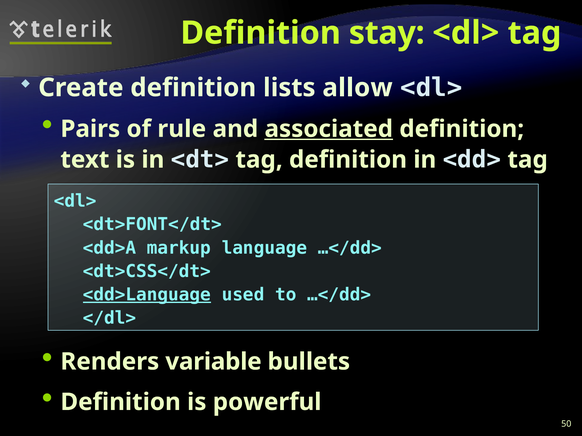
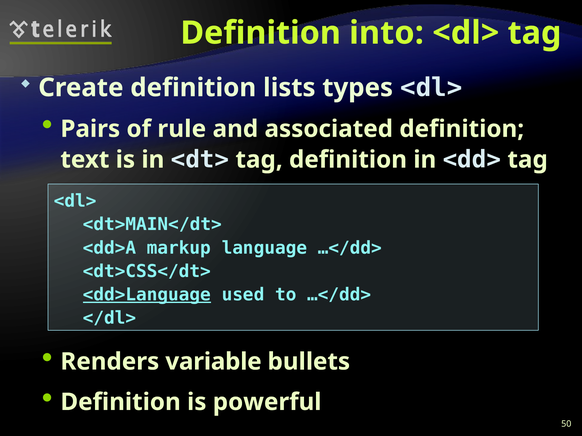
stay: stay -> into (387, 33)
allow: allow -> types (358, 88)
associated underline: present -> none (329, 129)
<dt>FONT</dt>: <dt>FONT</dt> -> <dt>MAIN</dt> (152, 225)
